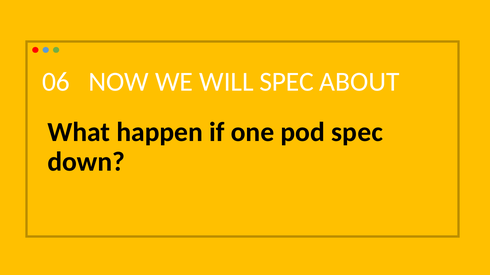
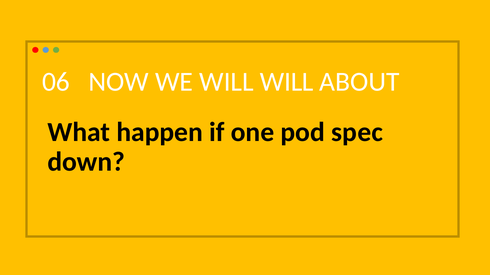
WILL SPEC: SPEC -> WILL (287, 82)
